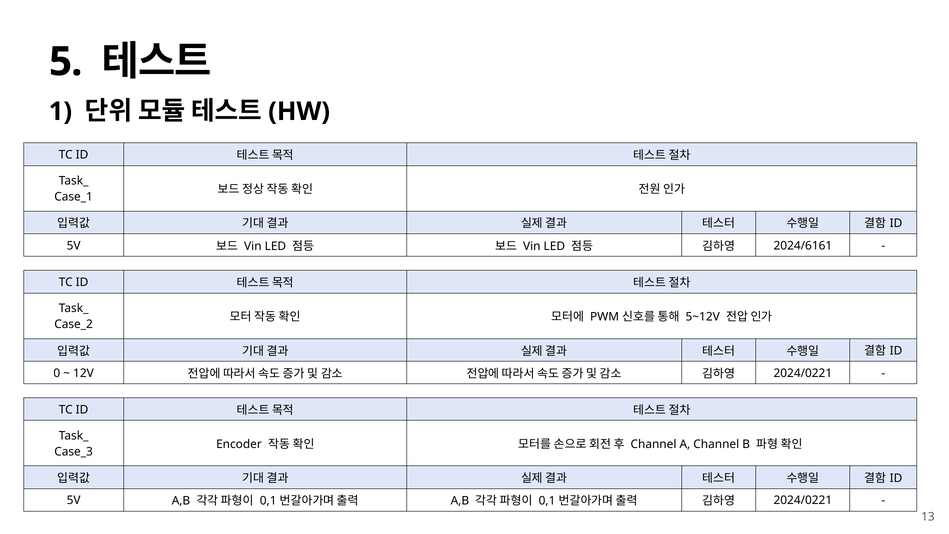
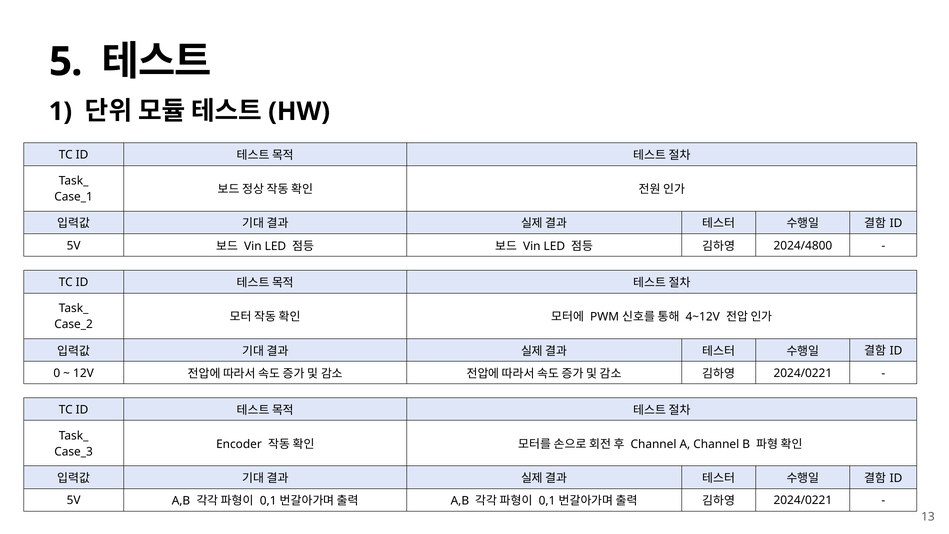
2024/6161: 2024/6161 -> 2024/4800 (803, 246)
5~12V: 5~12V -> 4~12V (703, 317)
